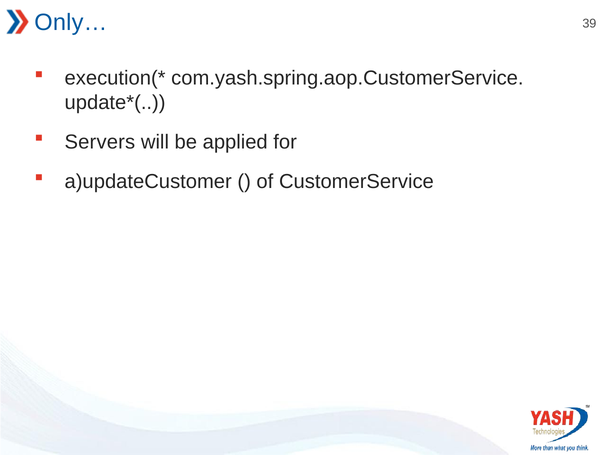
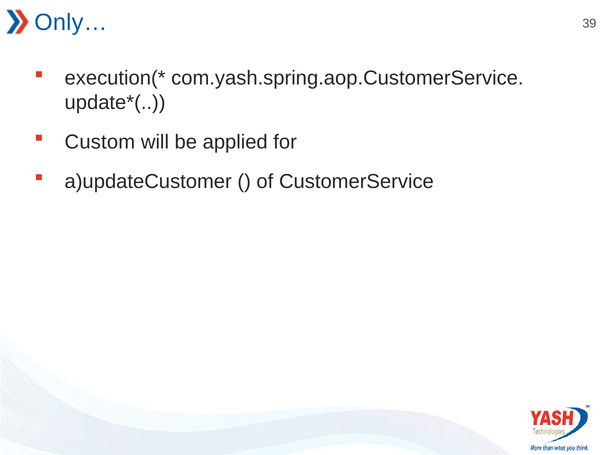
Servers: Servers -> Custom (100, 142)
